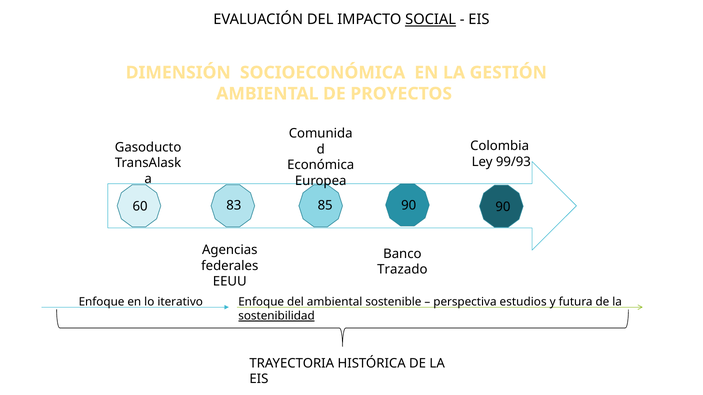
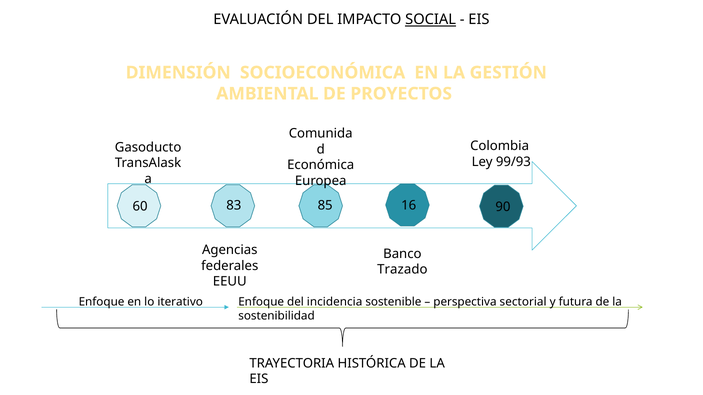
85 90: 90 -> 16 (409, 205)
del ambiental: ambiental -> incidencia (335, 302)
estudios: estudios -> sectorial (523, 302)
sostenibilidad underline: present -> none (277, 316)
